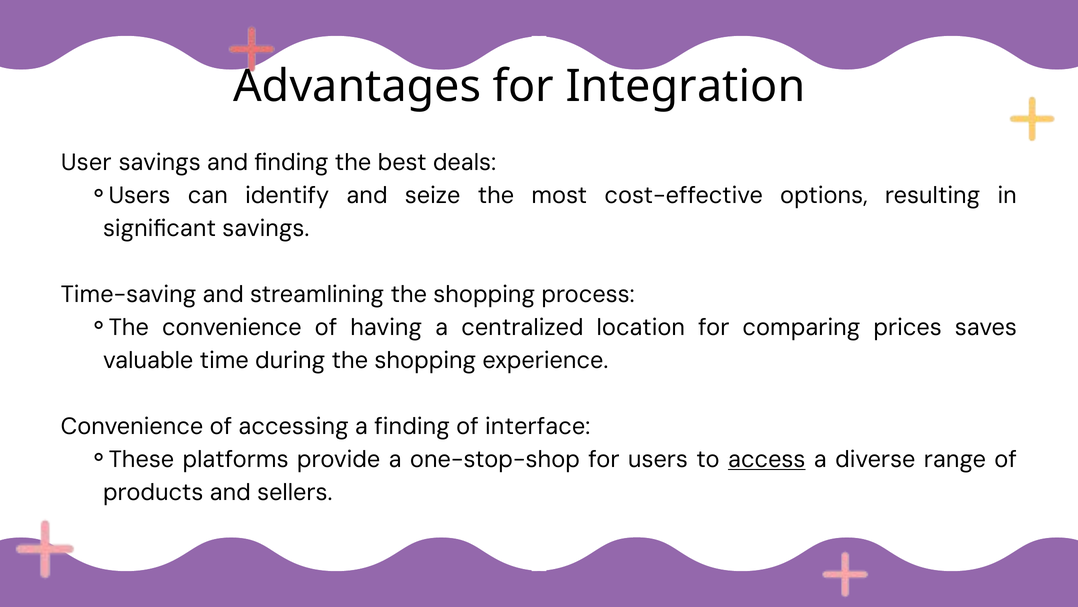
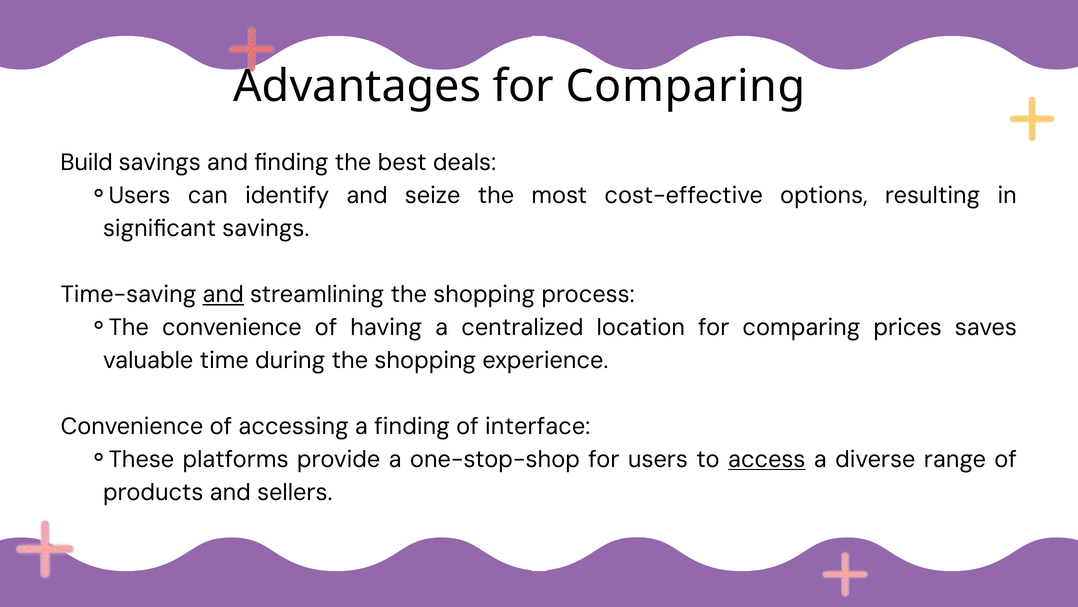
Advantages for Integration: Integration -> Comparing (685, 86)
User: User -> Build (87, 162)
and underline: none -> present (223, 294)
